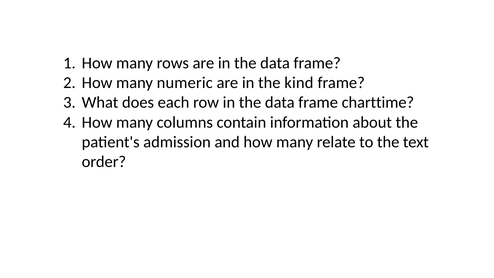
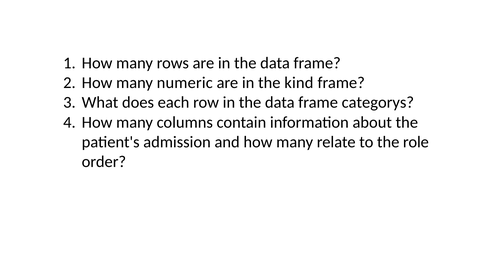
charttime: charttime -> categorys (378, 102)
text: text -> role (416, 142)
